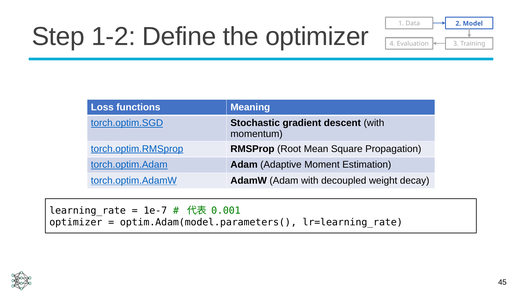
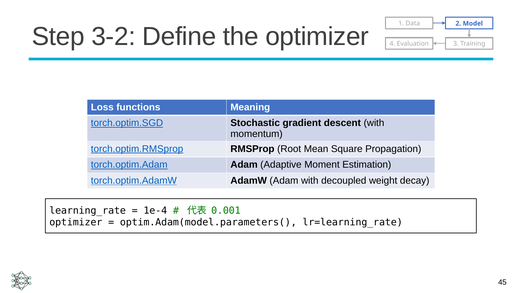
1-2: 1-2 -> 3-2 (114, 37)
1e-7: 1e-7 -> 1e-4 (155, 211)
